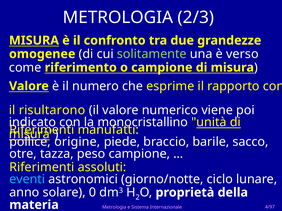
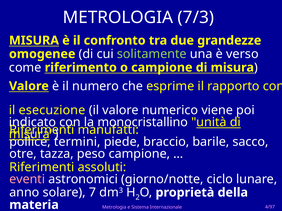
2/3: 2/3 -> 7/3 (196, 18)
risultarono: risultarono -> esecuzione (52, 110)
origine: origine -> termini (77, 142)
eventi colour: light blue -> pink (27, 180)
0: 0 -> 7 (92, 193)
